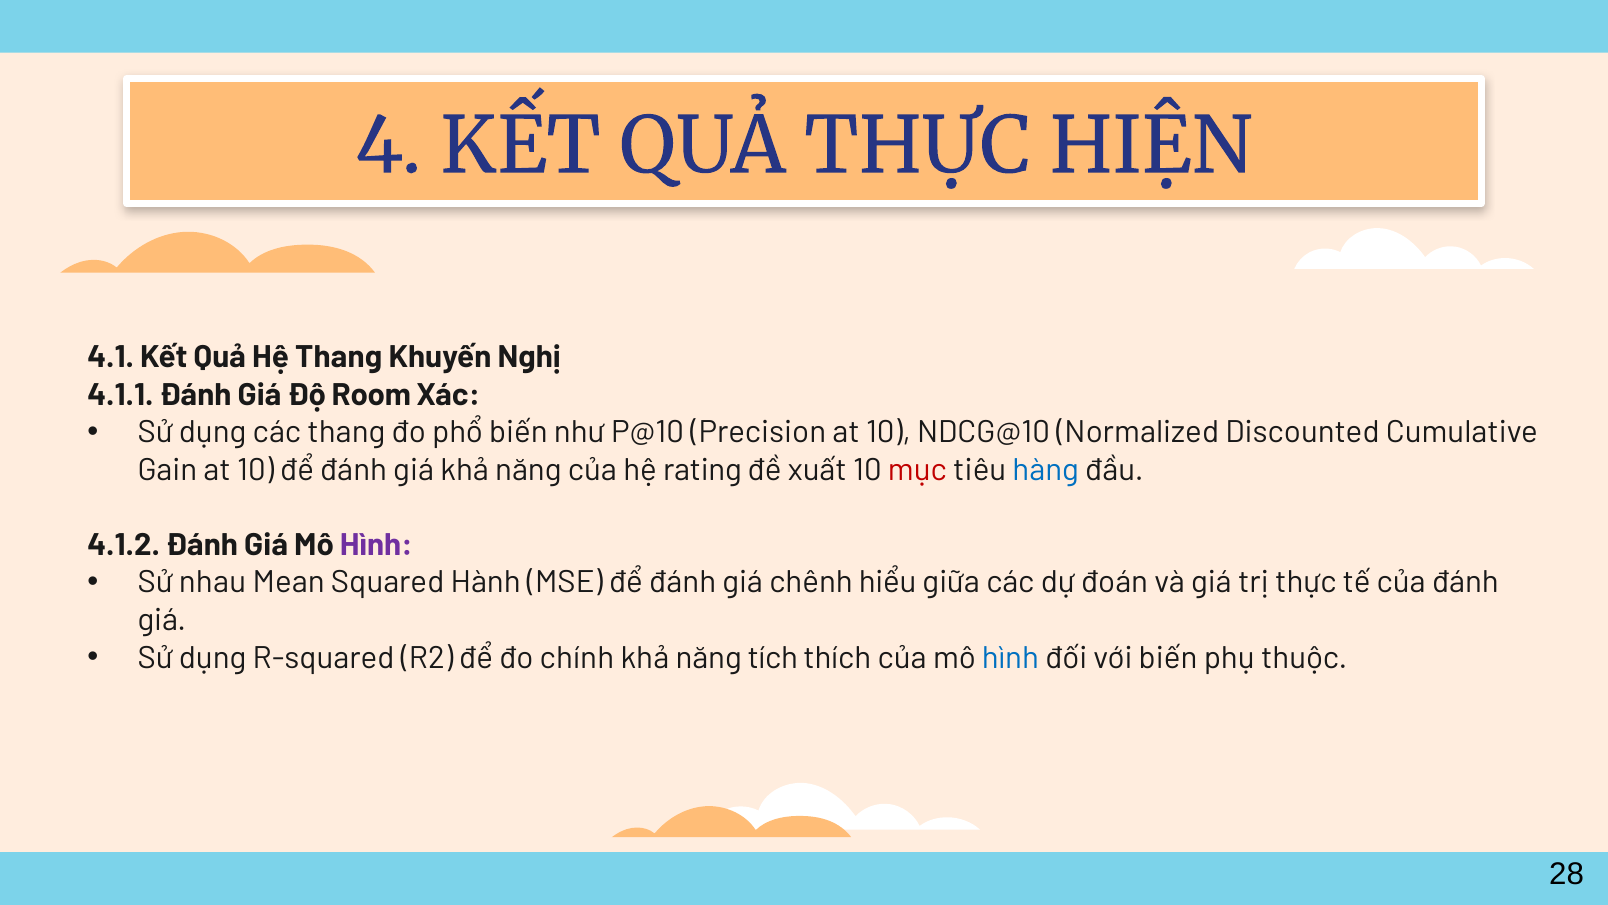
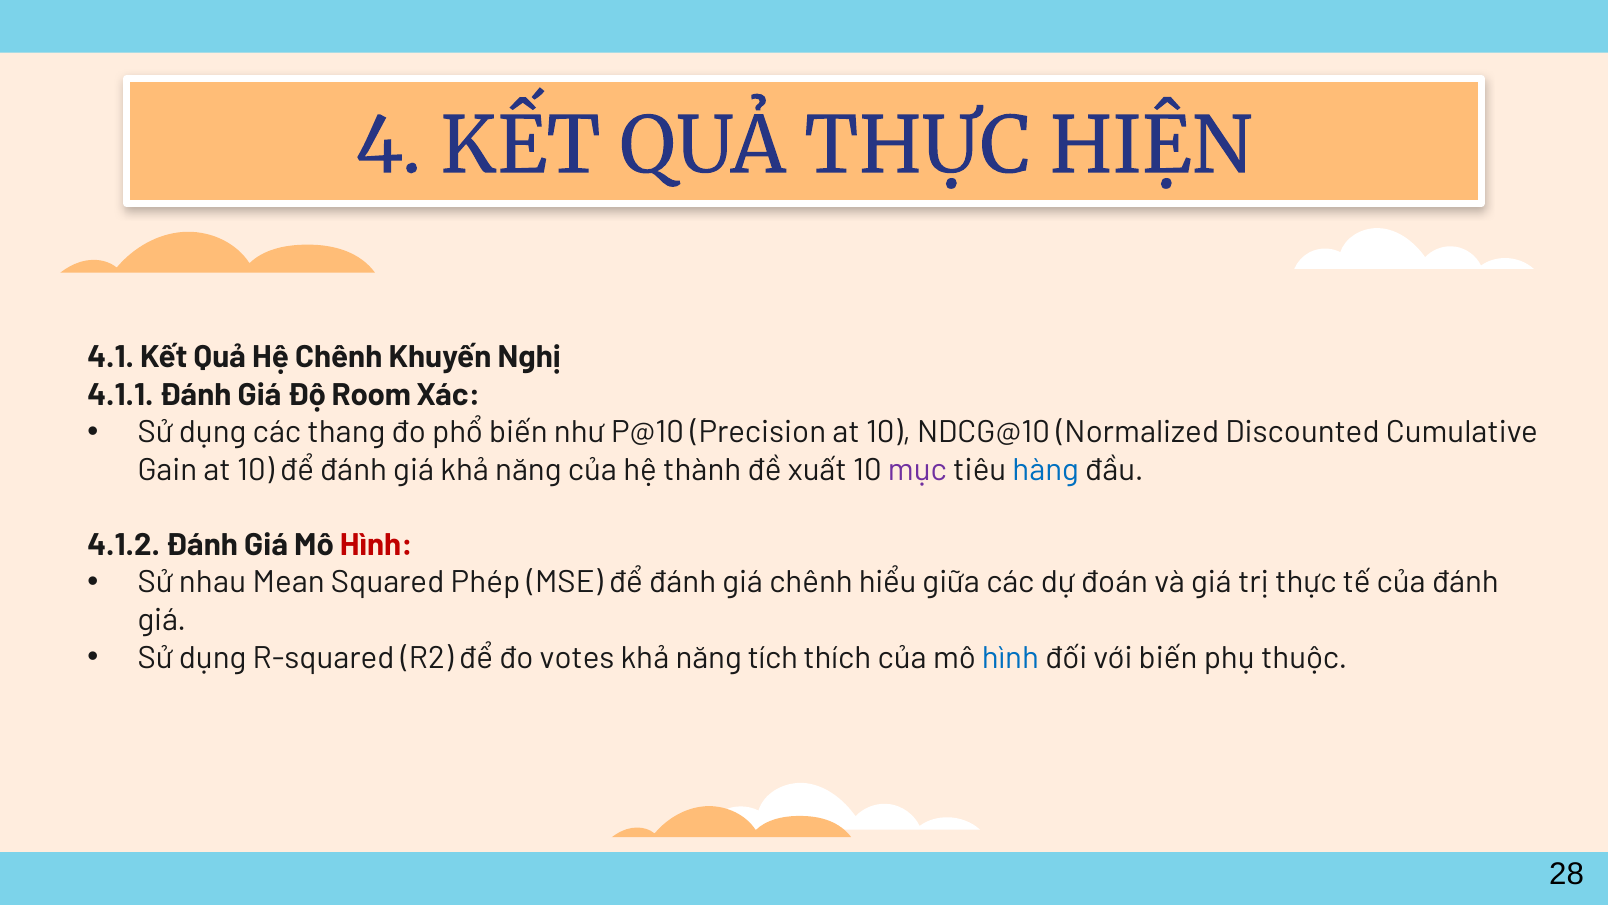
Hệ Thang: Thang -> Chênh (339, 357)
rating: rating -> thành (702, 470)
mục colour: red -> purple (917, 470)
Hình colour: purple -> red (376, 545)
Hành: Hành -> Phép (486, 582)
chính: chính -> votes (577, 657)
